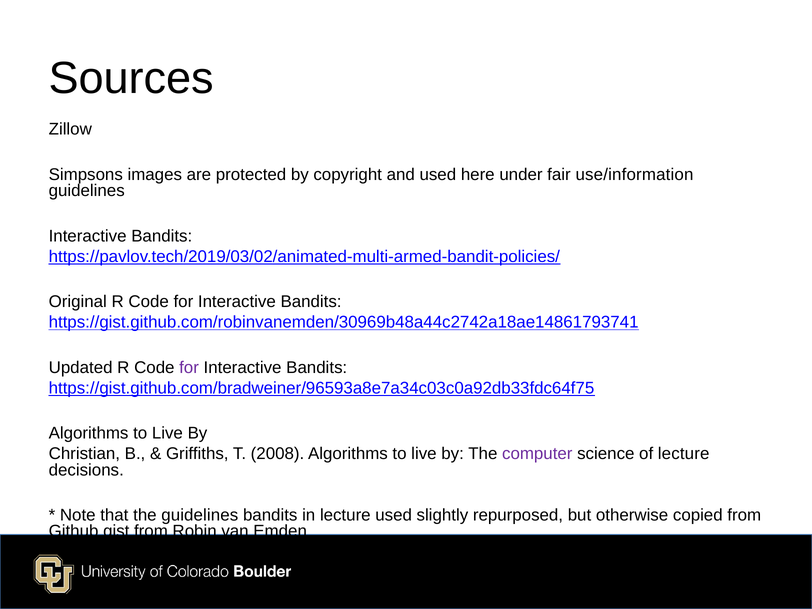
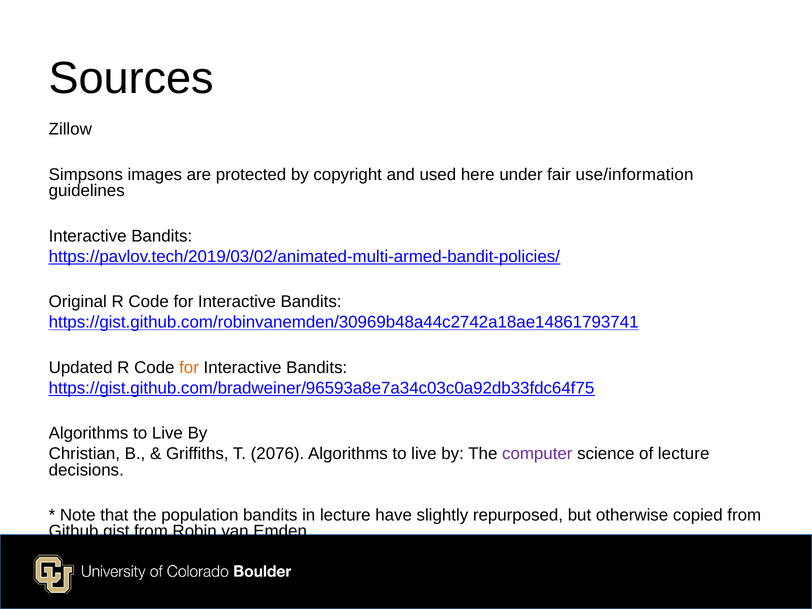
for colour: purple -> orange (189, 367)
2008: 2008 -> 2076 (278, 454)
the guidelines: guidelines -> population (200, 515)
lecture used: used -> have (394, 515)
